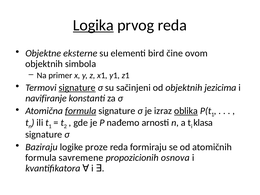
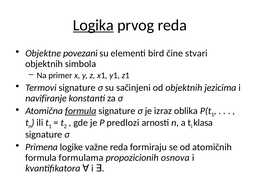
eksterne: eksterne -> povezani (80, 53)
ovom: ovom -> stvari (196, 53)
signature underline: present -> none (77, 88)
oblika underline: present -> none (186, 111)
nađemo: nađemo -> predlozi (123, 123)
Baziraju: Baziraju -> Primena (42, 147)
proze: proze -> važne (97, 147)
savremene: savremene -> formulama (81, 158)
